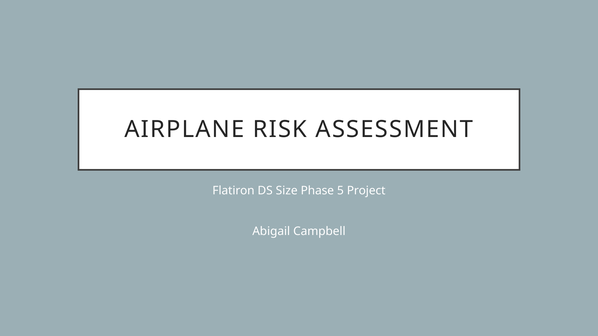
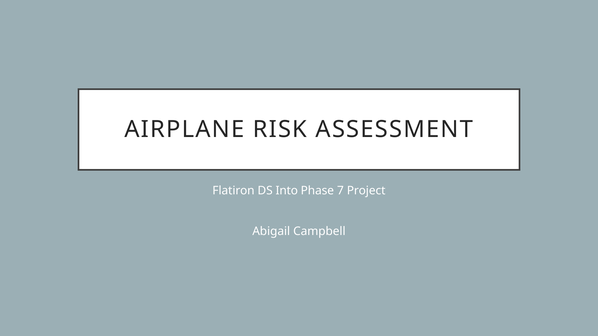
Size: Size -> Into (287, 191)
5: 5 -> 7 (340, 191)
